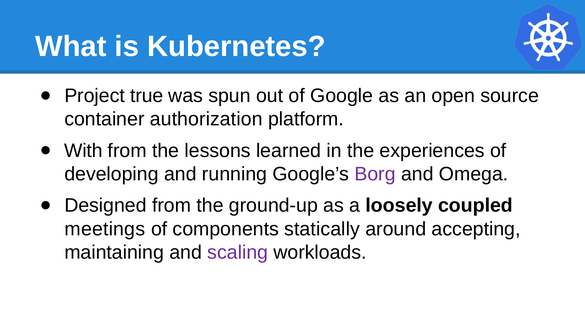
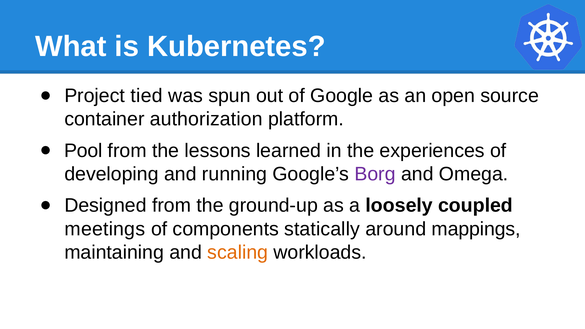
true: true -> tied (147, 96)
With: With -> Pool (83, 151)
accepting: accepting -> mappings (476, 229)
scaling colour: purple -> orange (238, 252)
